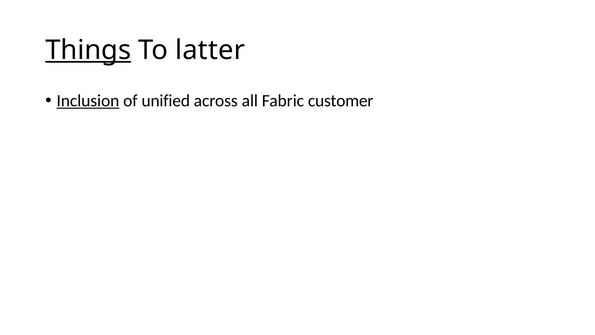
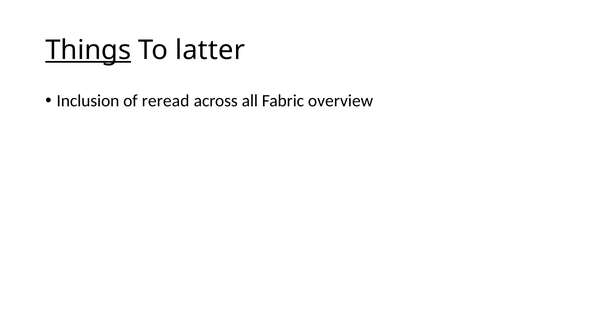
Inclusion underline: present -> none (88, 101)
unified: unified -> reread (166, 101)
customer: customer -> overview (341, 101)
